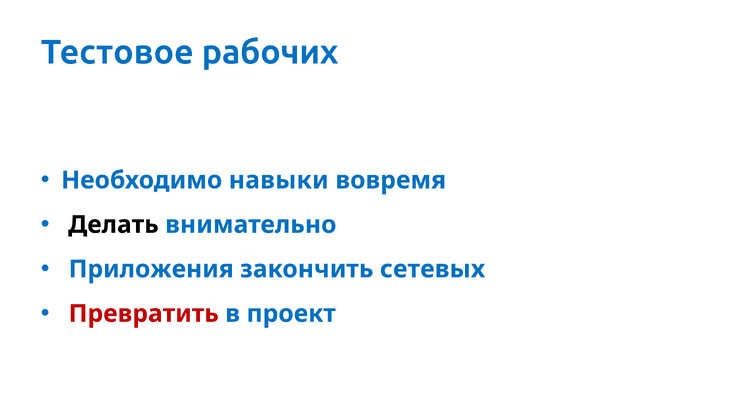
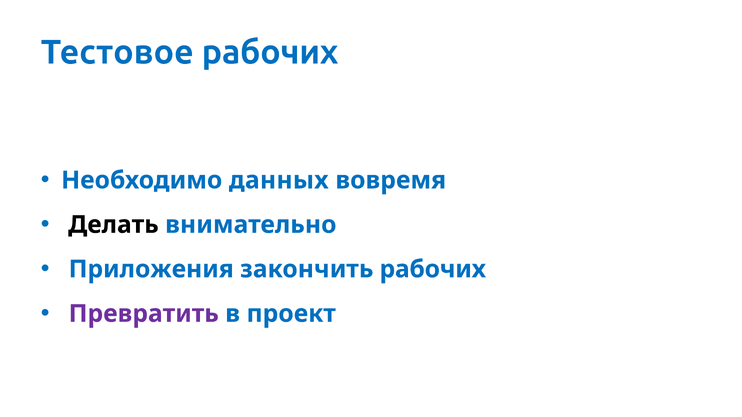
навыки: навыки -> данных (279, 180)
закончить сетевых: сетевых -> рабочих (433, 269)
Превратить colour: red -> purple (144, 314)
